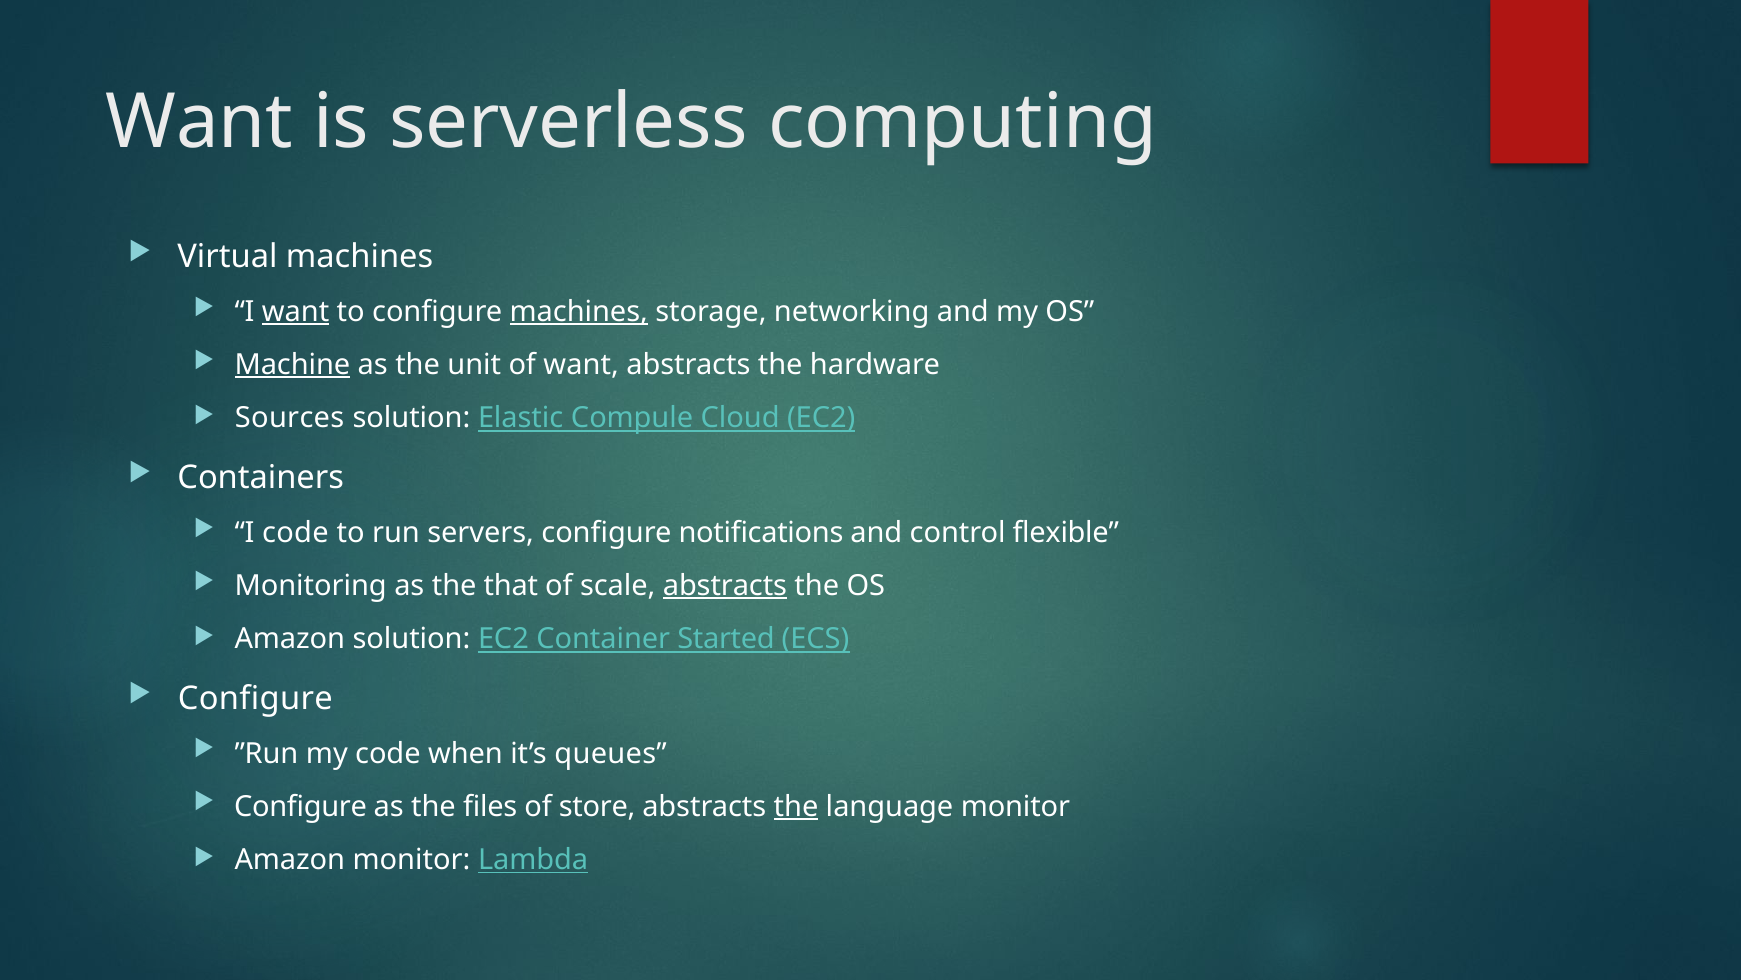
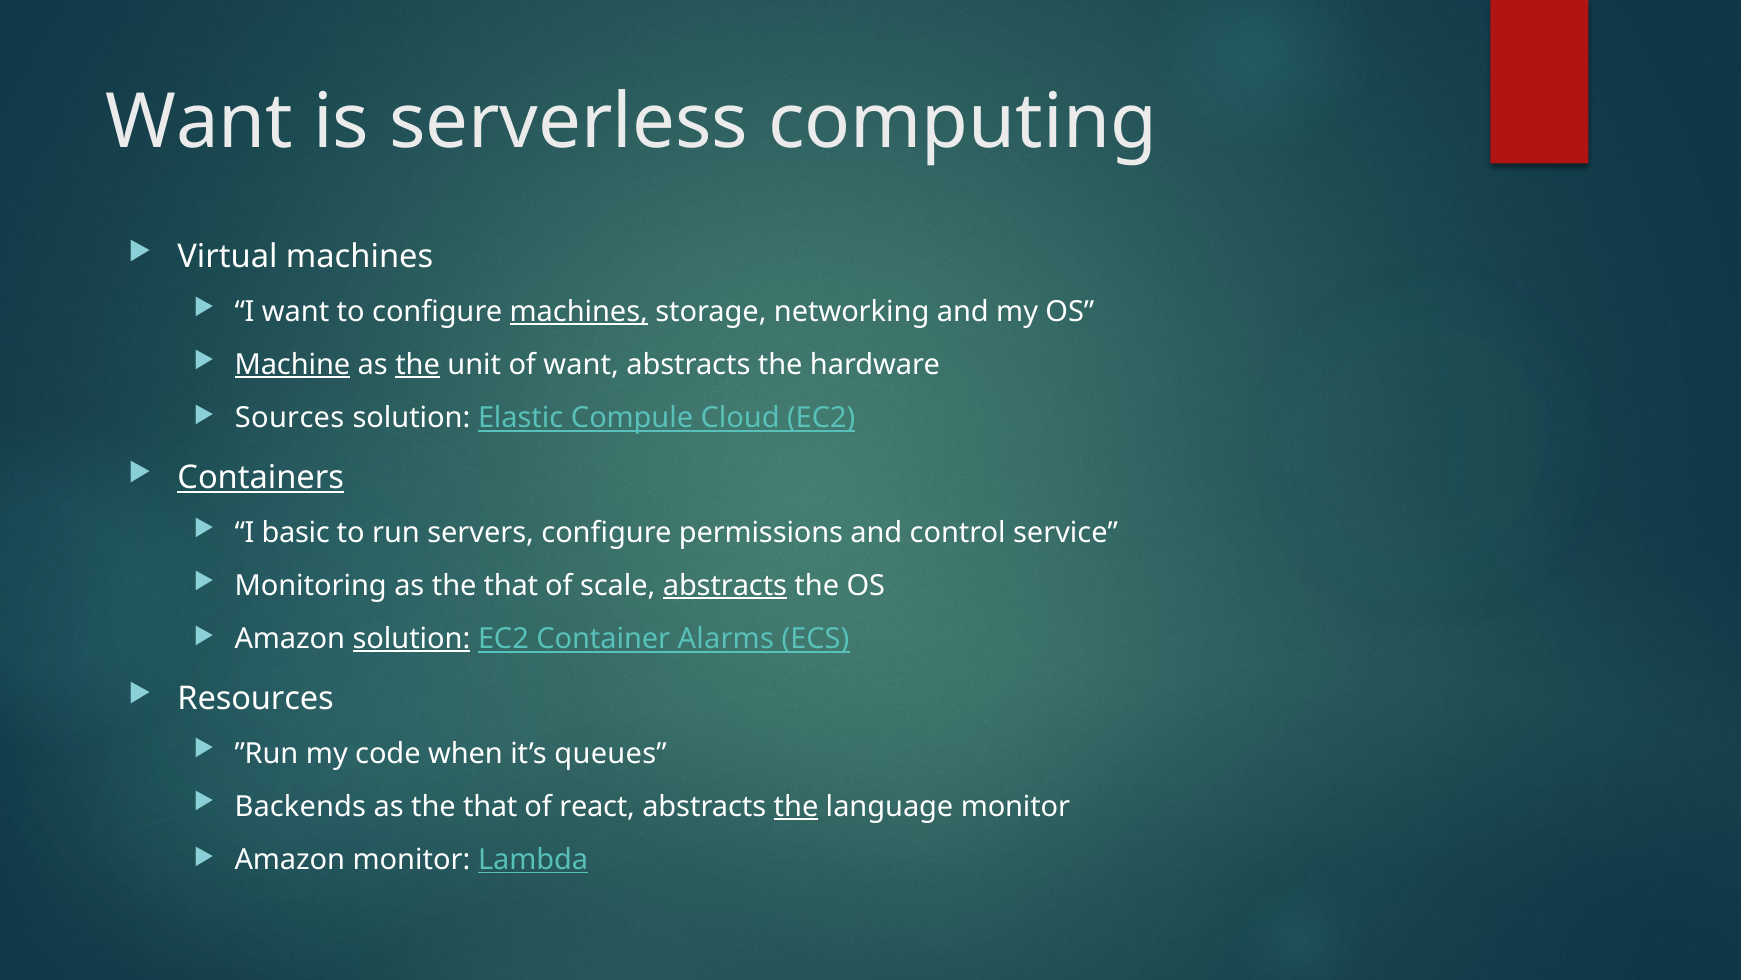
want underline: present -> none (296, 311)
the underline: none -> present (418, 364)
Containers underline: none -> present (261, 477)
I code: code -> basic (296, 532)
notifications: notifications -> permissions (761, 532)
flexible: flexible -> service (1066, 532)
solution underline: none -> present (411, 638)
Started: Started -> Alarms (726, 638)
Configure: Configure -> Resources (256, 698)
Configure: Configure -> Backends (300, 806)
files: files -> that (490, 806)
store: store -> react (597, 806)
